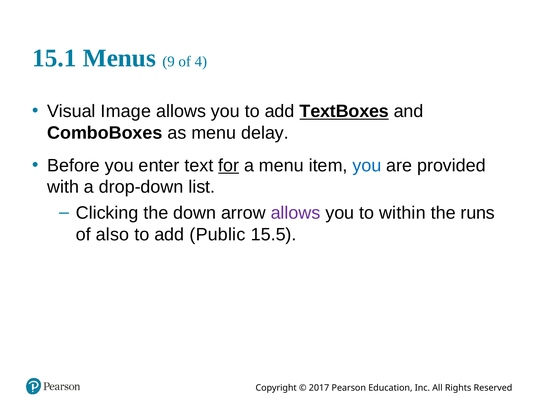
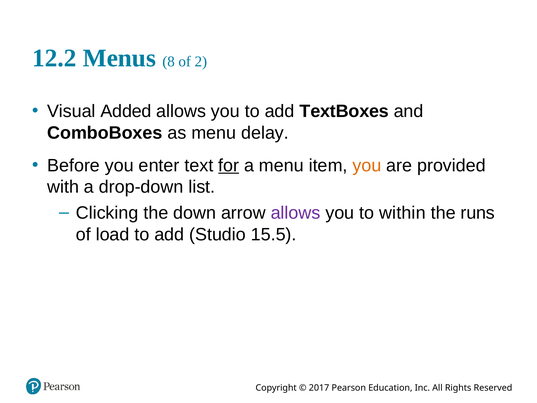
15.1: 15.1 -> 12.2 (54, 58)
9: 9 -> 8 (169, 62)
4: 4 -> 2 (201, 62)
Image: Image -> Added (126, 111)
TextBoxes underline: present -> none (344, 111)
you colour: blue -> orange (367, 165)
also: also -> load (113, 234)
Public: Public -> Studio (218, 234)
